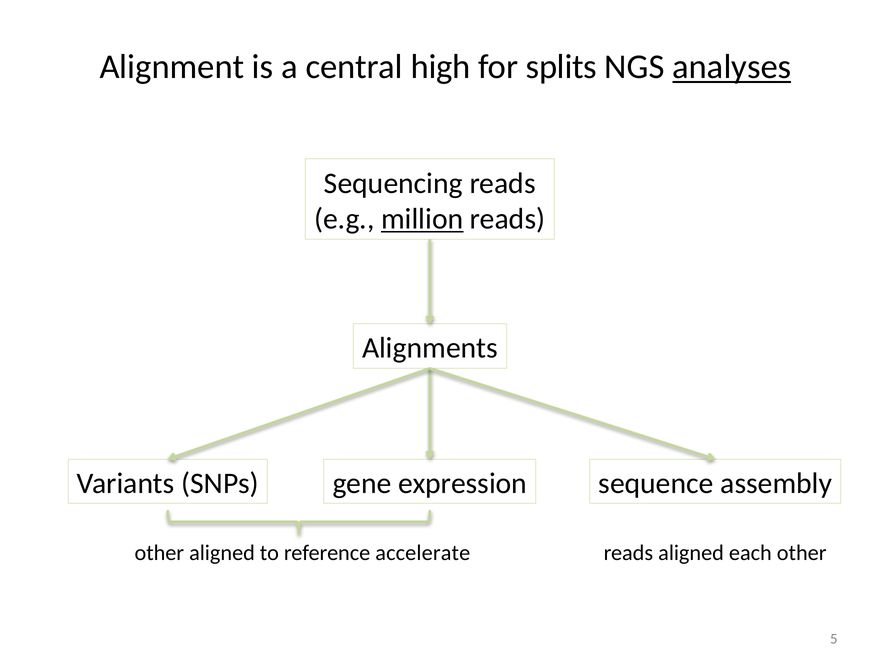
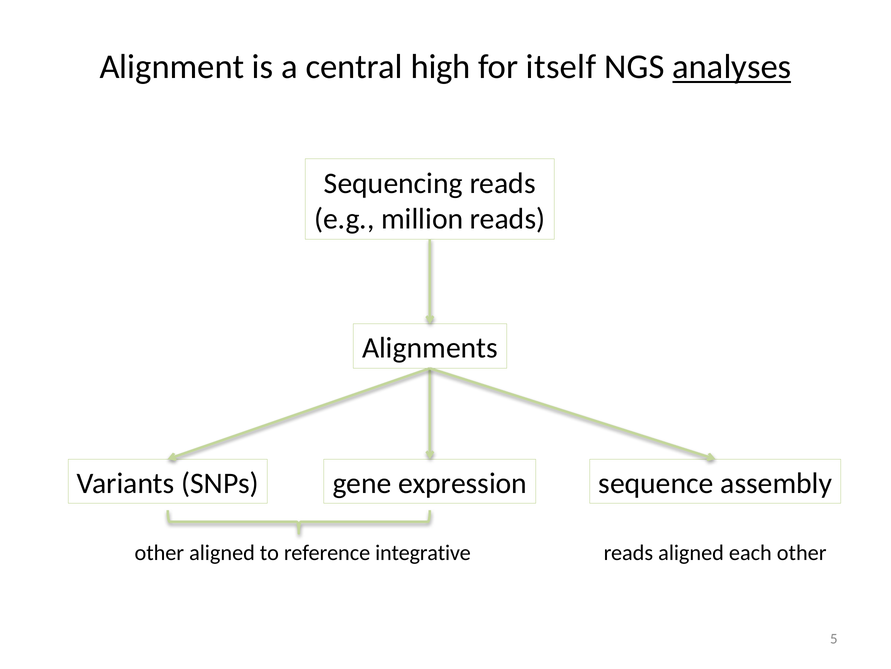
splits: splits -> itself (561, 67)
million underline: present -> none (422, 219)
accelerate: accelerate -> integrative (423, 552)
